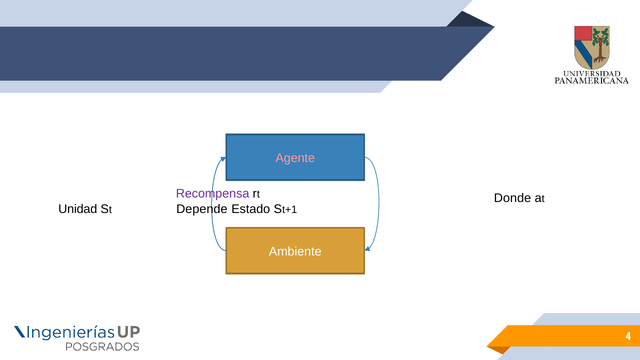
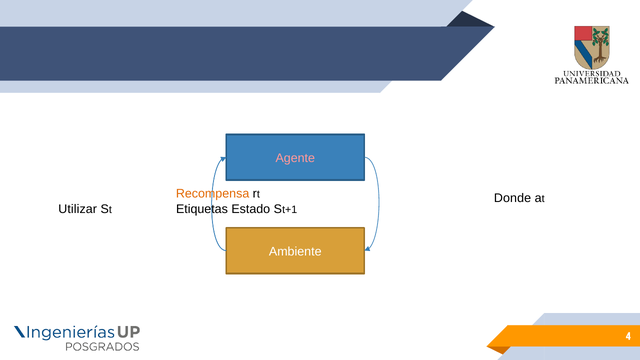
Recompensa colour: purple -> orange (213, 193)
Unidad: Unidad -> Utilizar (78, 209)
Depende: Depende -> Etiquetas (202, 209)
